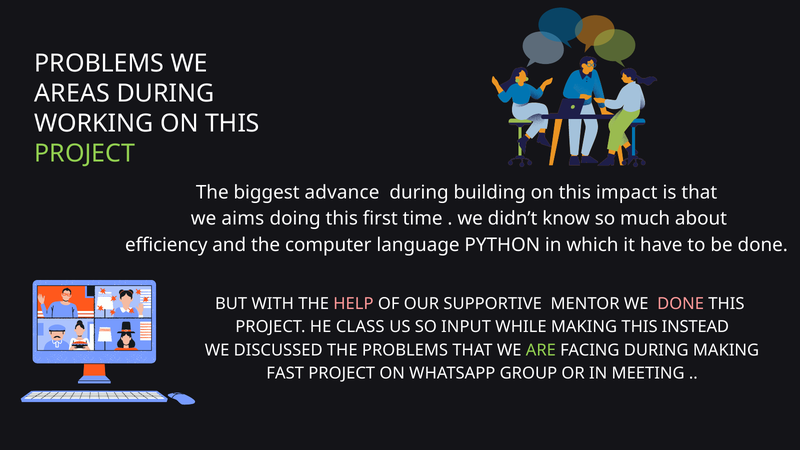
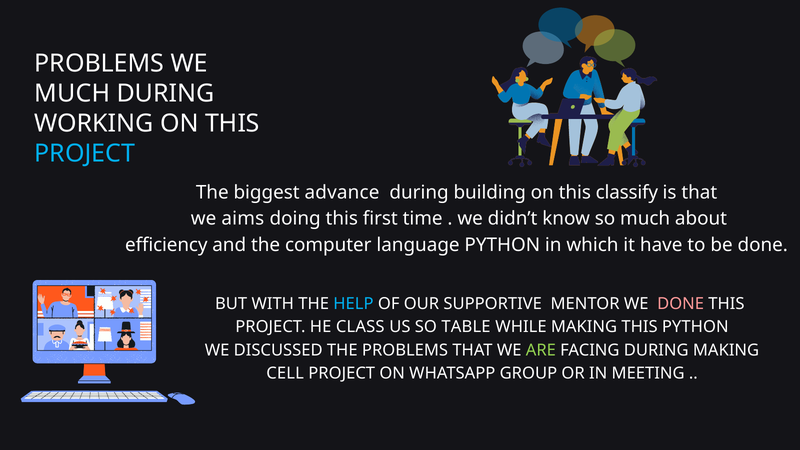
AREAS: AREAS -> MUCH (72, 94)
PROJECT colour: light green -> light blue (85, 154)
impact: impact -> classify (627, 192)
HELP colour: pink -> light blue (353, 304)
INPUT: INPUT -> TABLE (466, 327)
THIS INSTEAD: INSTEAD -> PYTHON (695, 327)
FAST: FAST -> CELL (285, 373)
